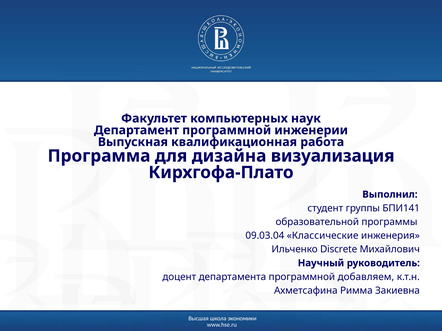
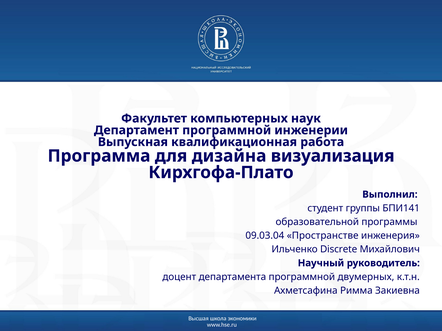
Классические: Классические -> Пространстве (323, 236)
добавляем: добавляем -> двумерных (366, 277)
